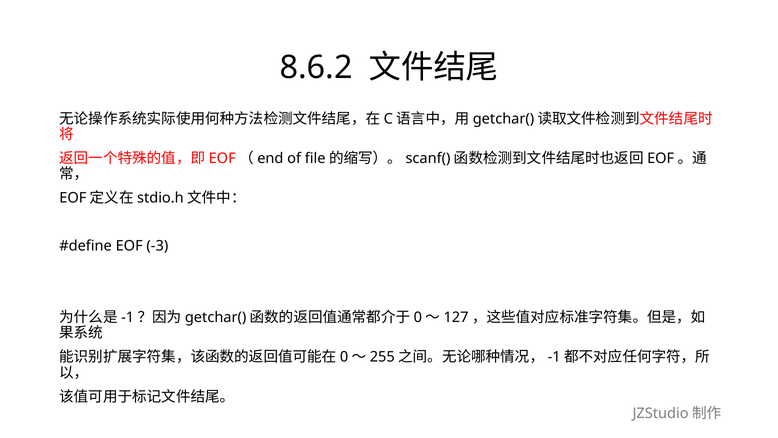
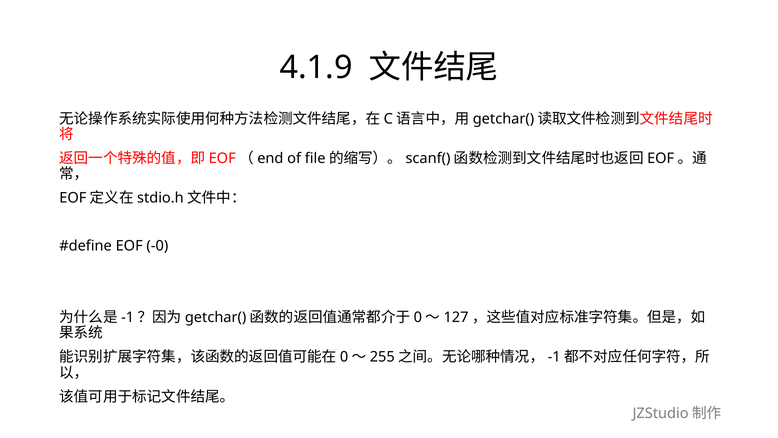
8.6.2: 8.6.2 -> 4.1.9 (316, 68)
-3: -3 -> -0 (157, 246)
